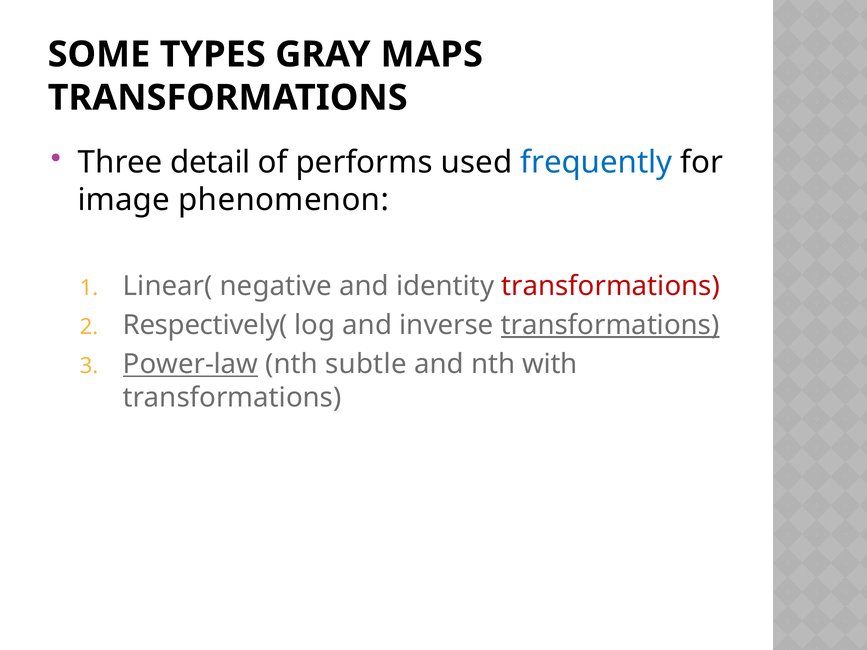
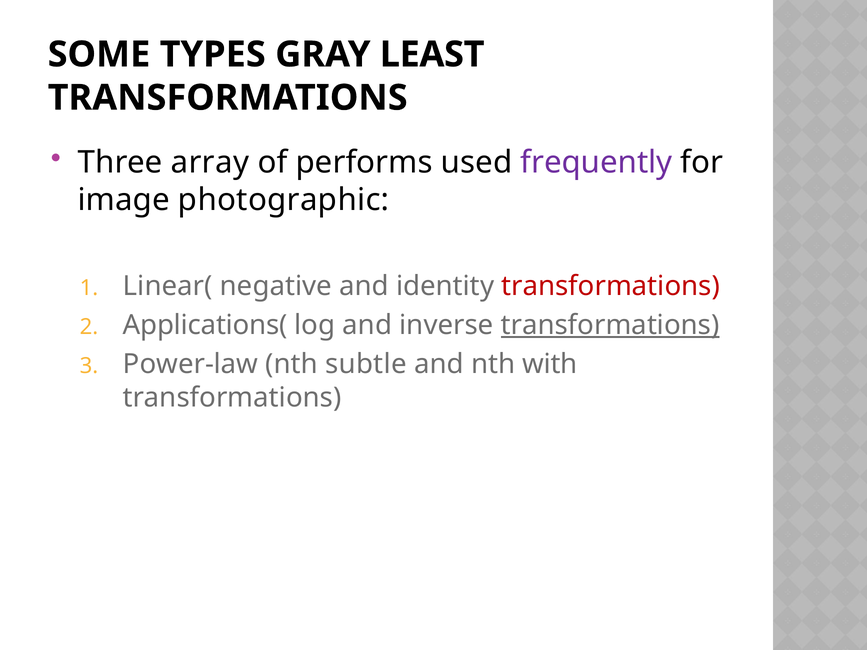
MAPS: MAPS -> LEAST (432, 55)
detail: detail -> array (210, 163)
frequently colour: blue -> purple (596, 163)
phenomenon: phenomenon -> photographic (284, 200)
Respectively(: Respectively( -> Applications( (205, 325)
Power-law underline: present -> none (191, 364)
